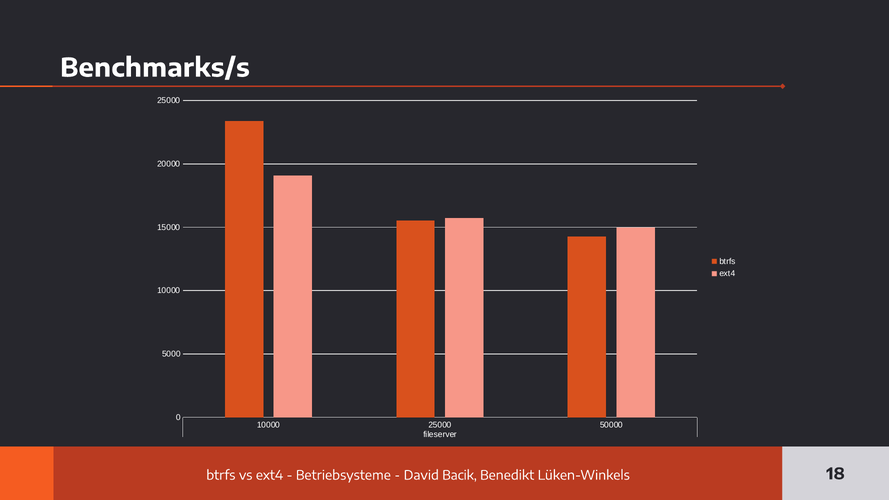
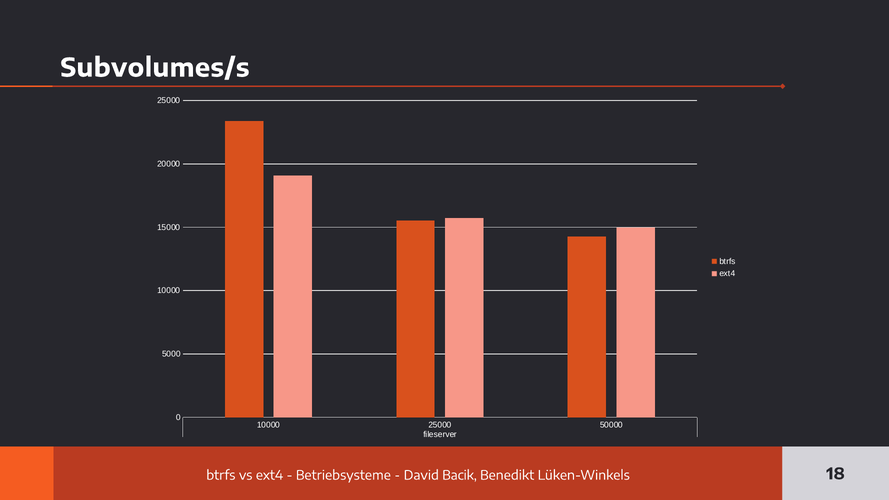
Benchmarks/s: Benchmarks/s -> Subvolumes/s (155, 68)
